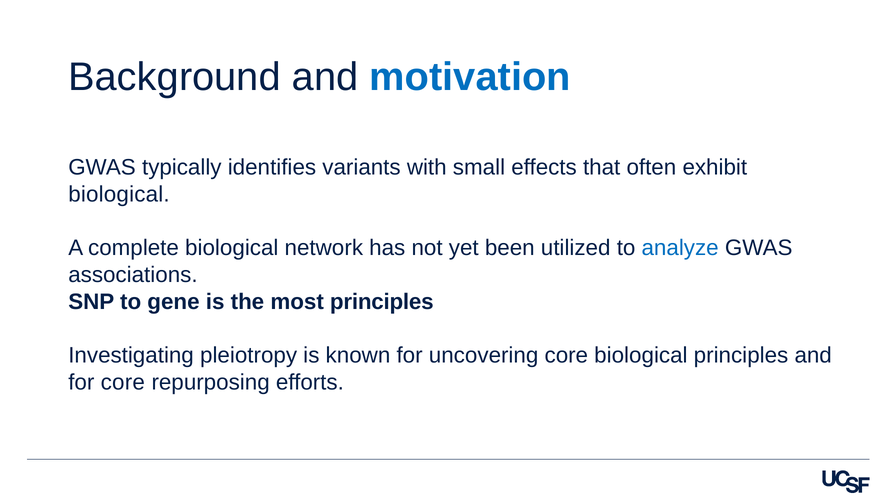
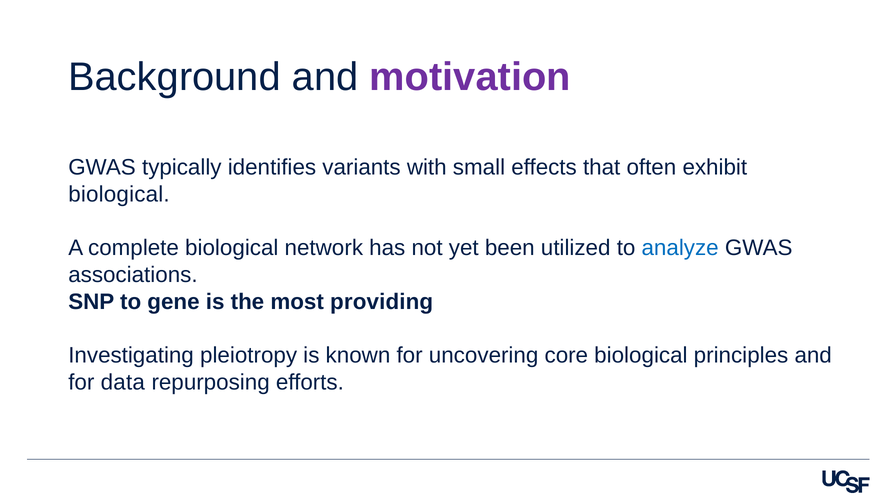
motivation colour: blue -> purple (470, 77)
most principles: principles -> providing (382, 302)
for core: core -> data (123, 382)
